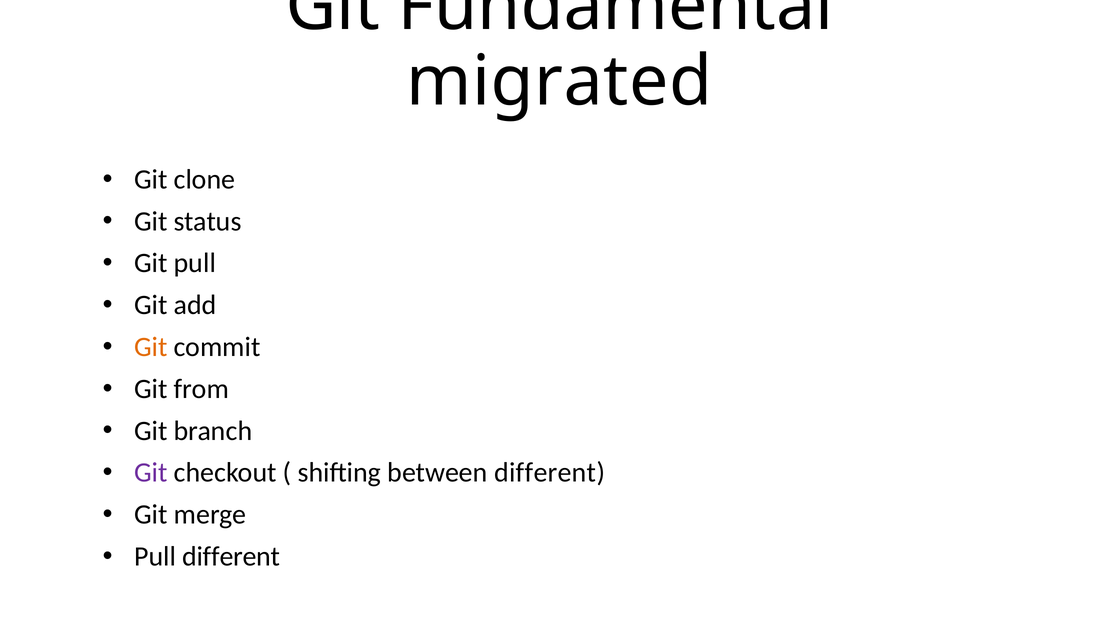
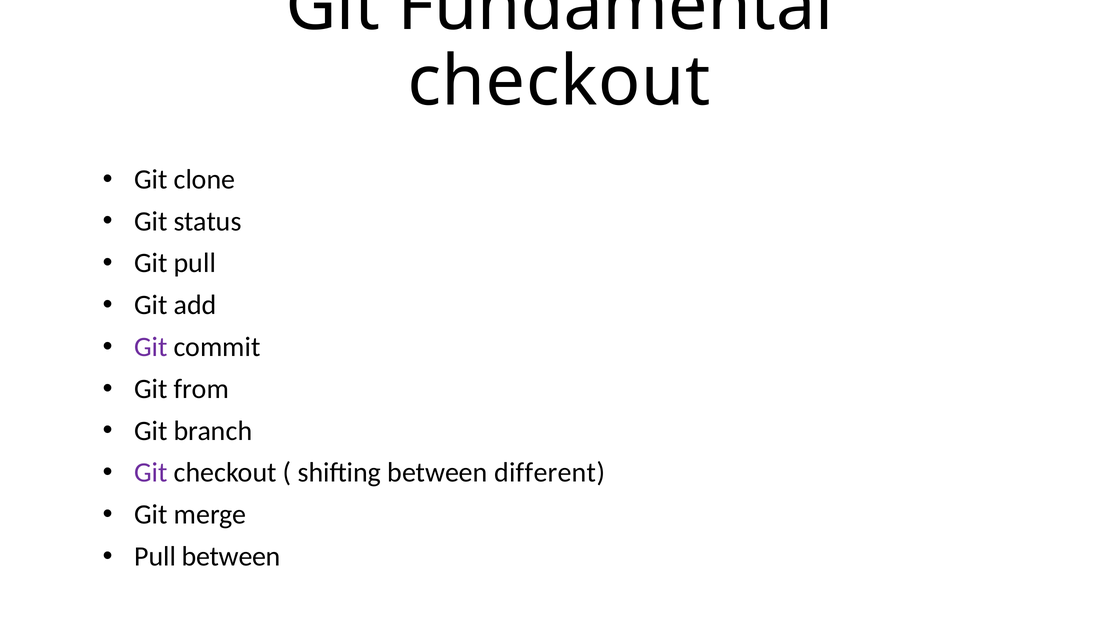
migrated: migrated -> checkout (559, 81)
Git colour: orange -> purple (151, 347)
Pull different: different -> between (231, 556)
